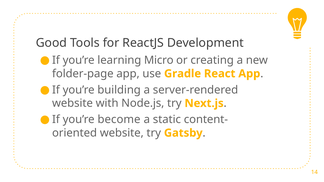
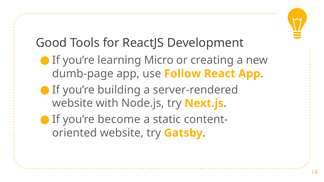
folder-page: folder-page -> dumb-page (83, 74)
Gradle: Gradle -> Follow (183, 74)
